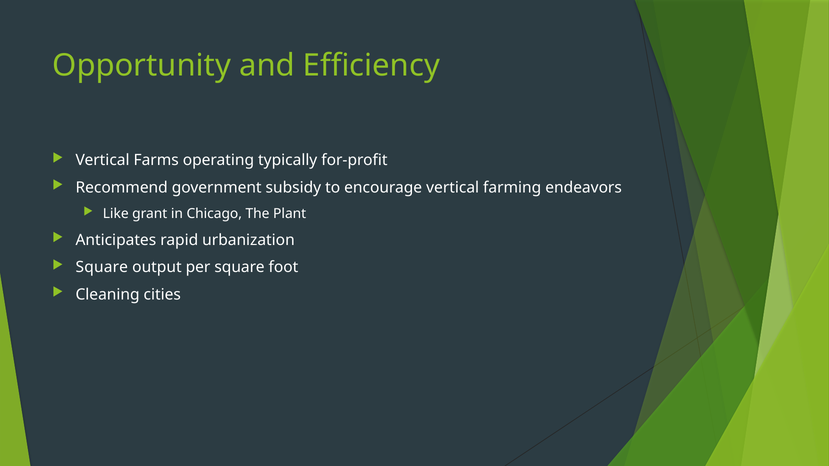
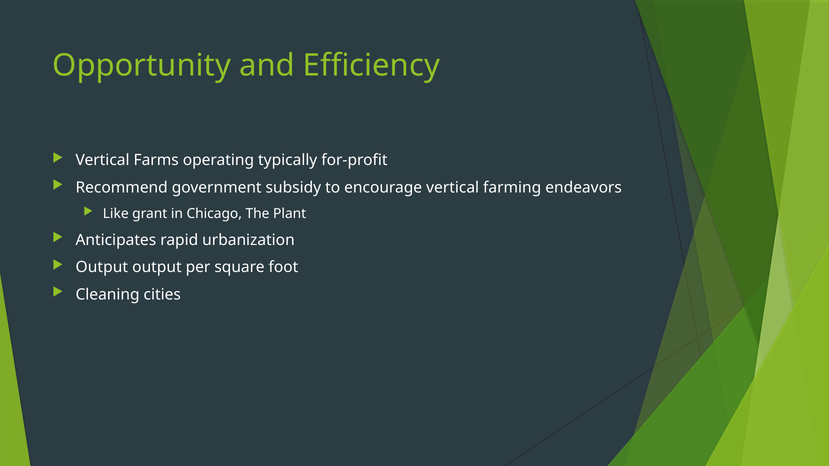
Square: Square -> Output (102, 268)
